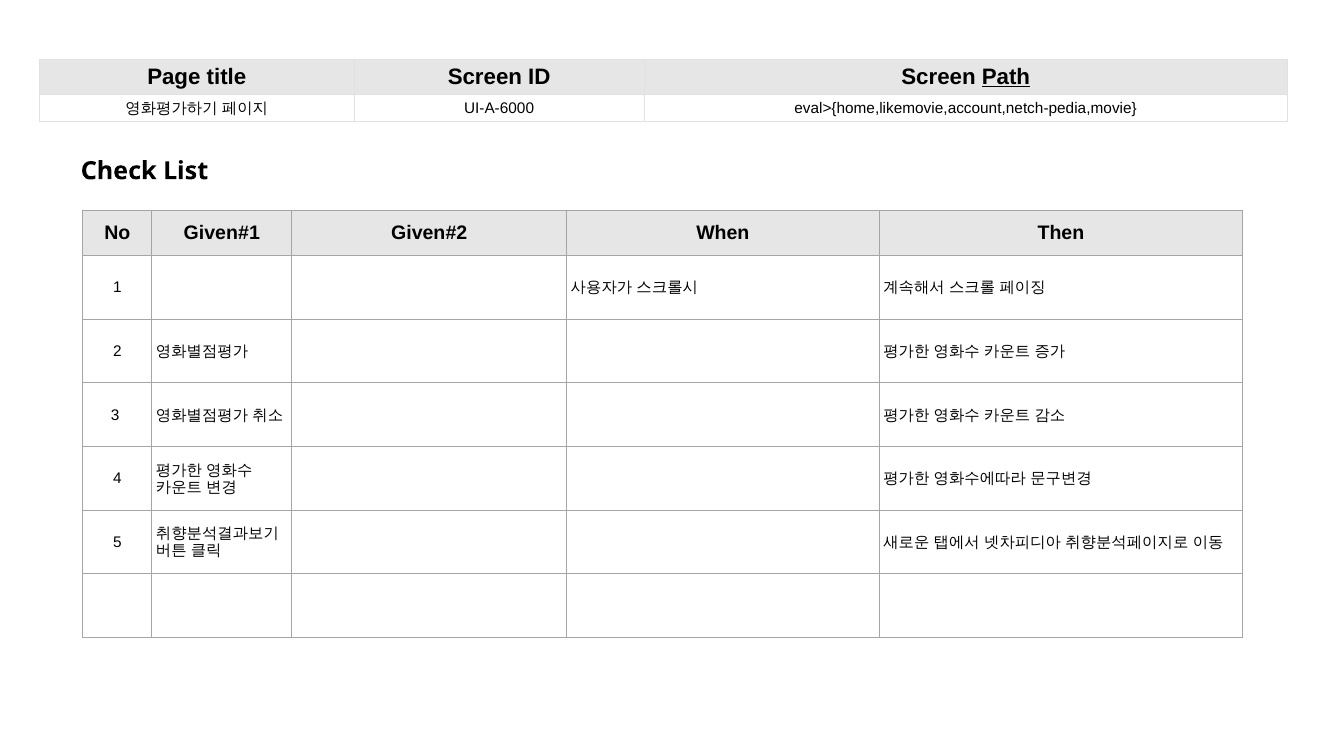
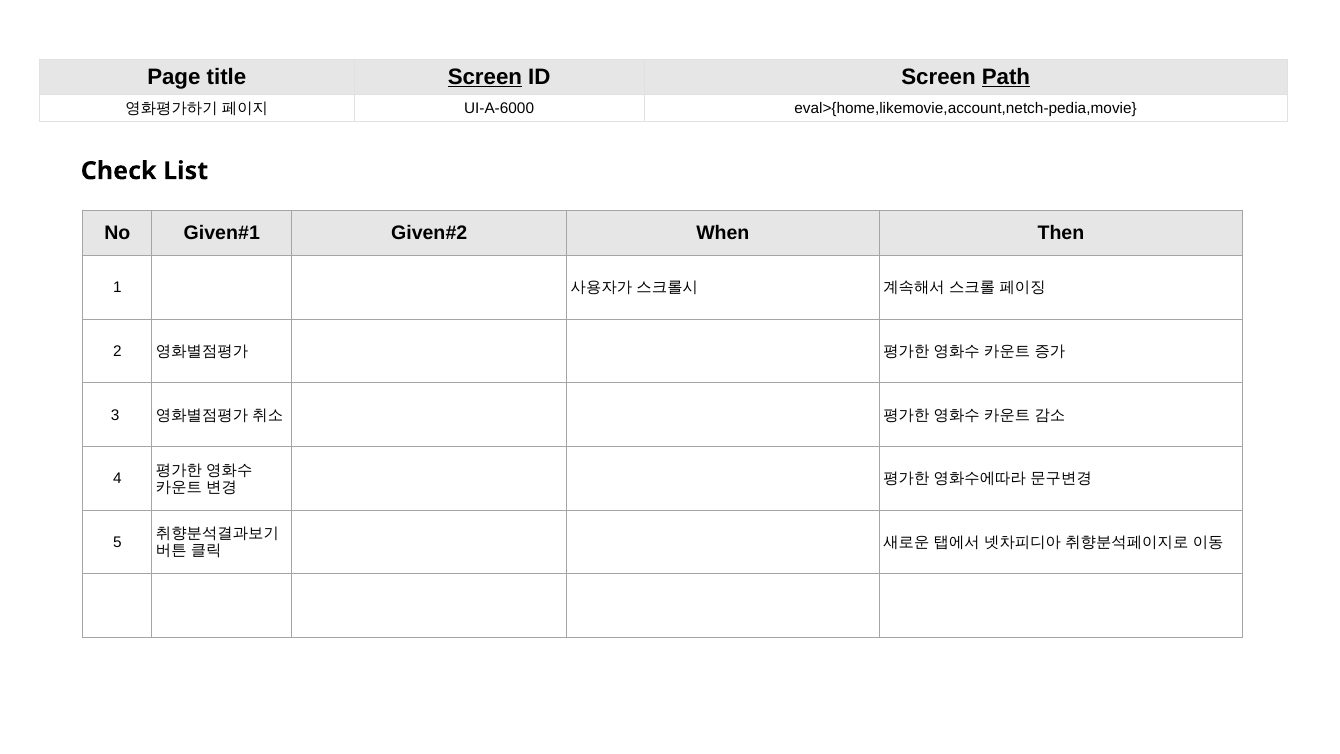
Screen underline: none -> present (485, 77)
